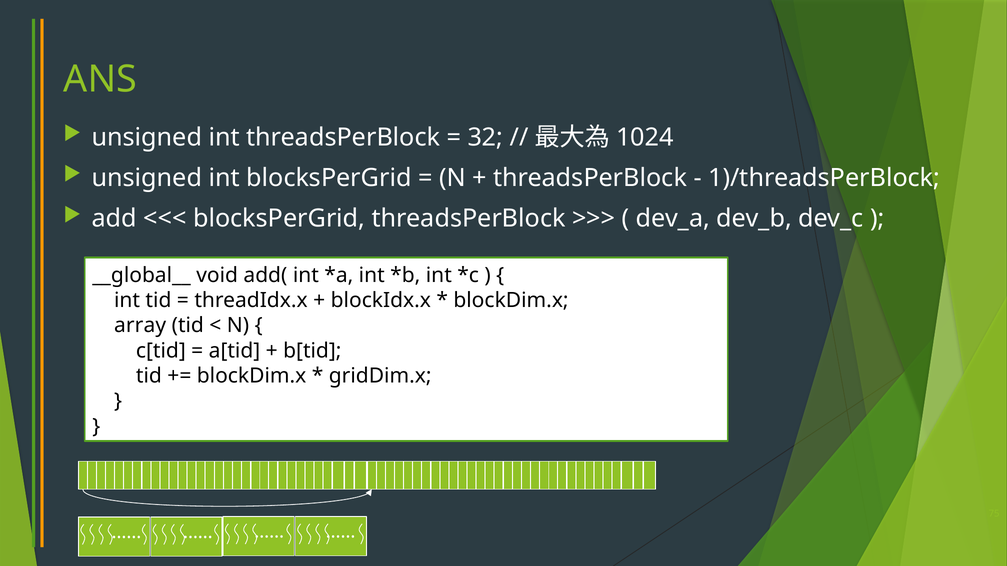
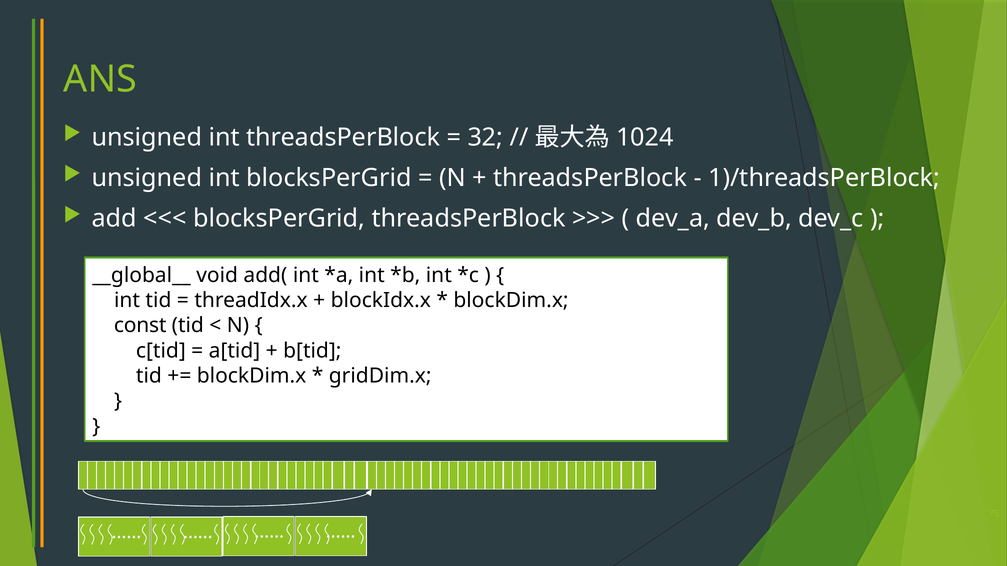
array: array -> const (140, 326)
